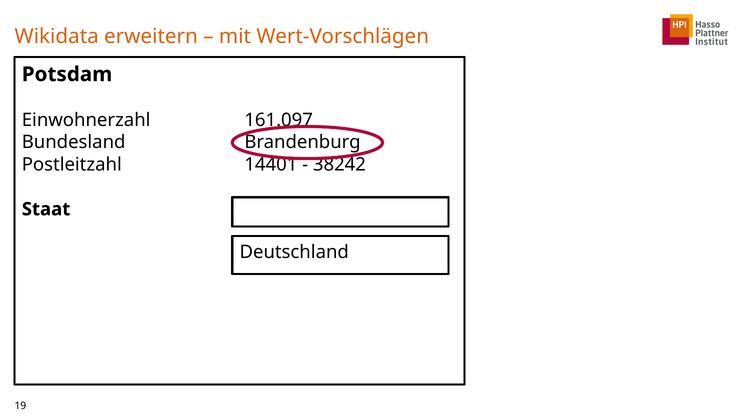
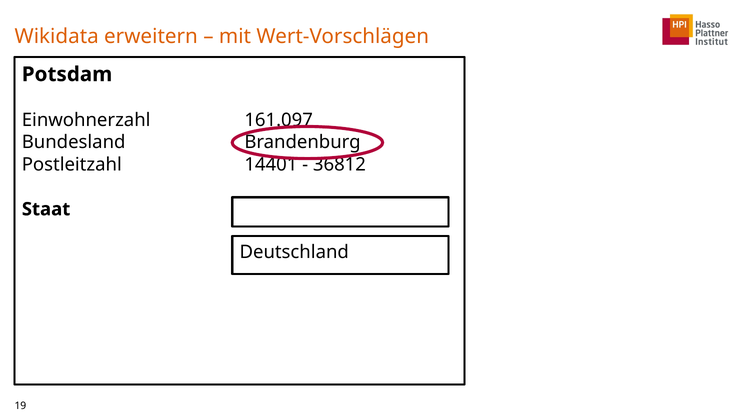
38242: 38242 -> 36812 (339, 164)
